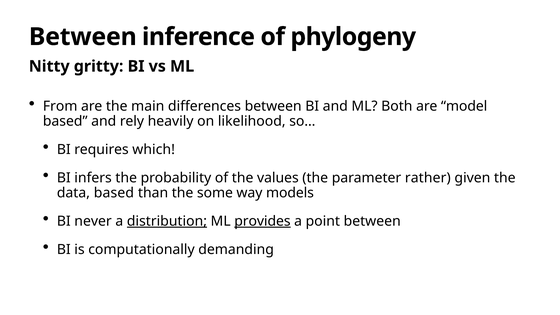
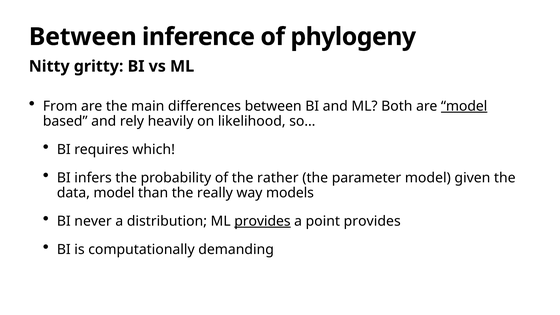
model underline: none -> present (464, 106)
values: values -> rather (278, 178)
parameter rather: rather -> model (428, 178)
data based: based -> model (114, 193)
some: some -> really (215, 193)
distribution underline: present -> none (167, 221)
point between: between -> provides (372, 221)
